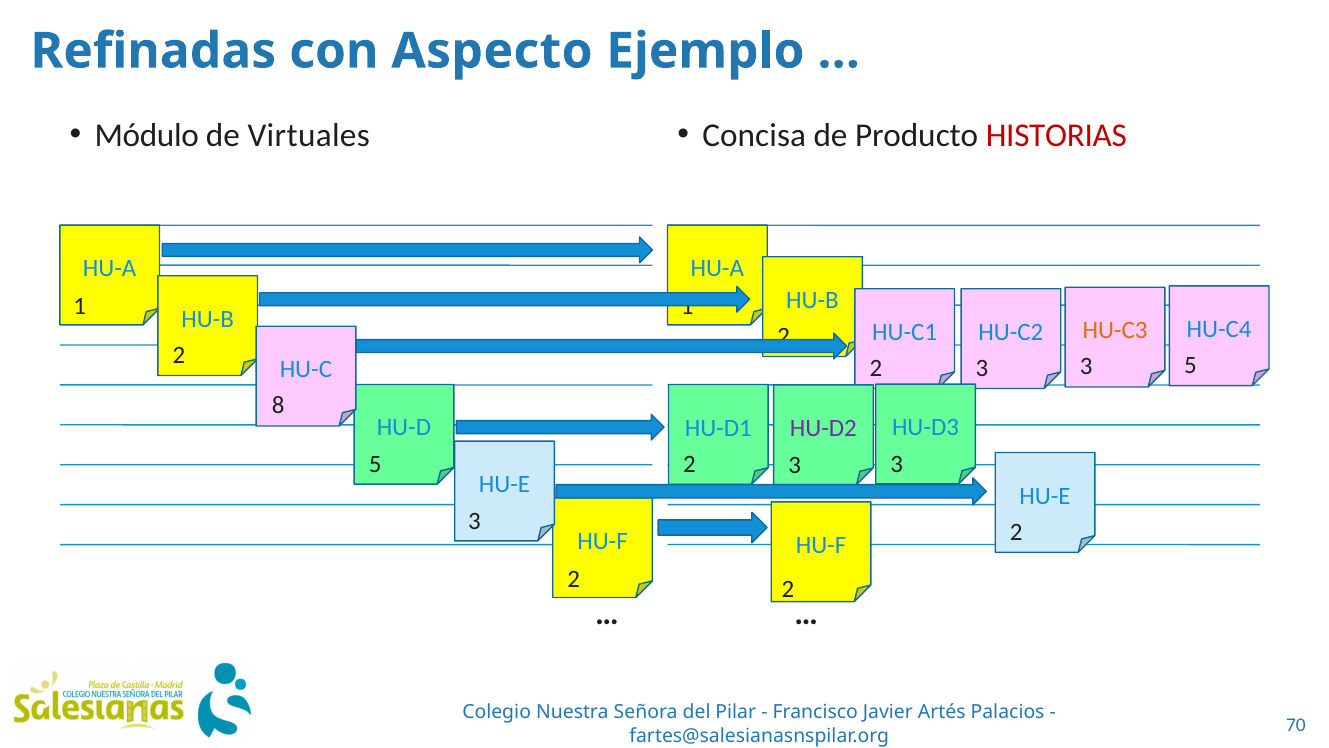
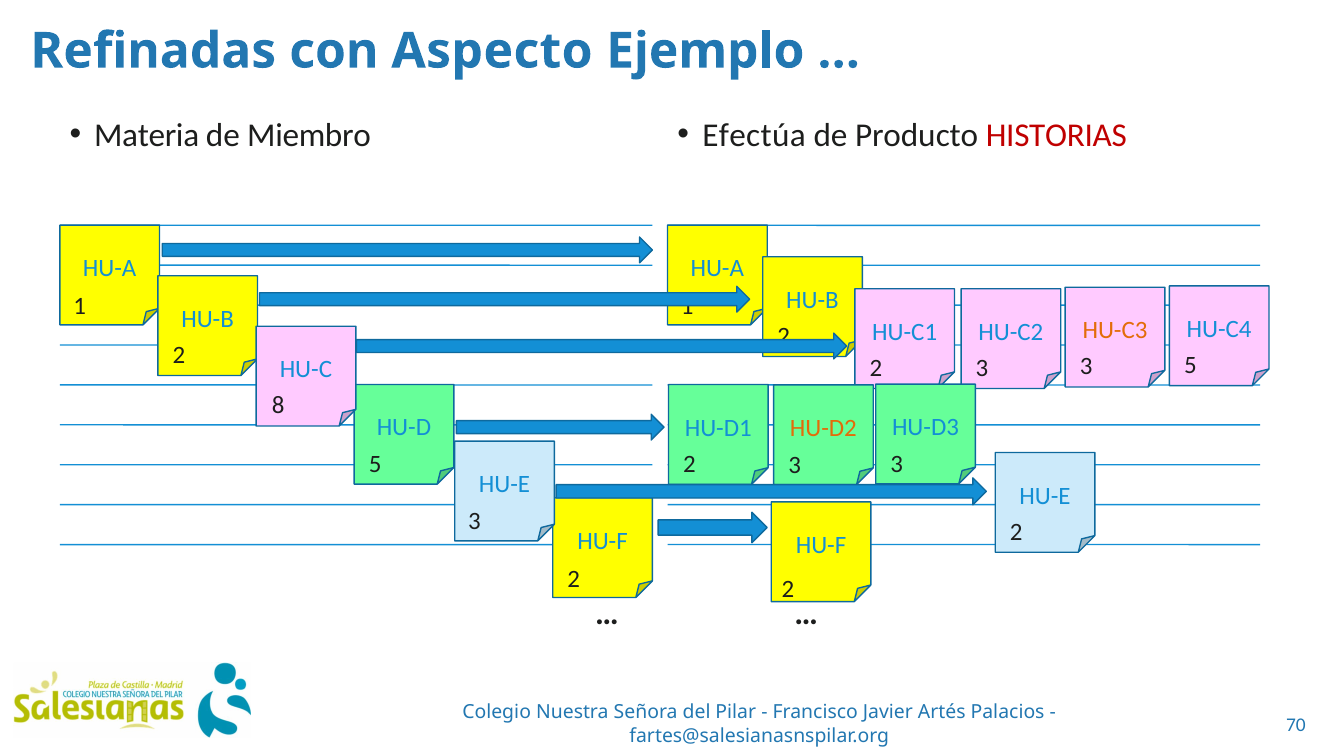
Módulo: Módulo -> Materia (147, 135)
Virtuales: Virtuales -> Miembro (309, 135)
Concisa: Concisa -> Efectúa (754, 135)
HU-D2 colour: purple -> orange (823, 428)
